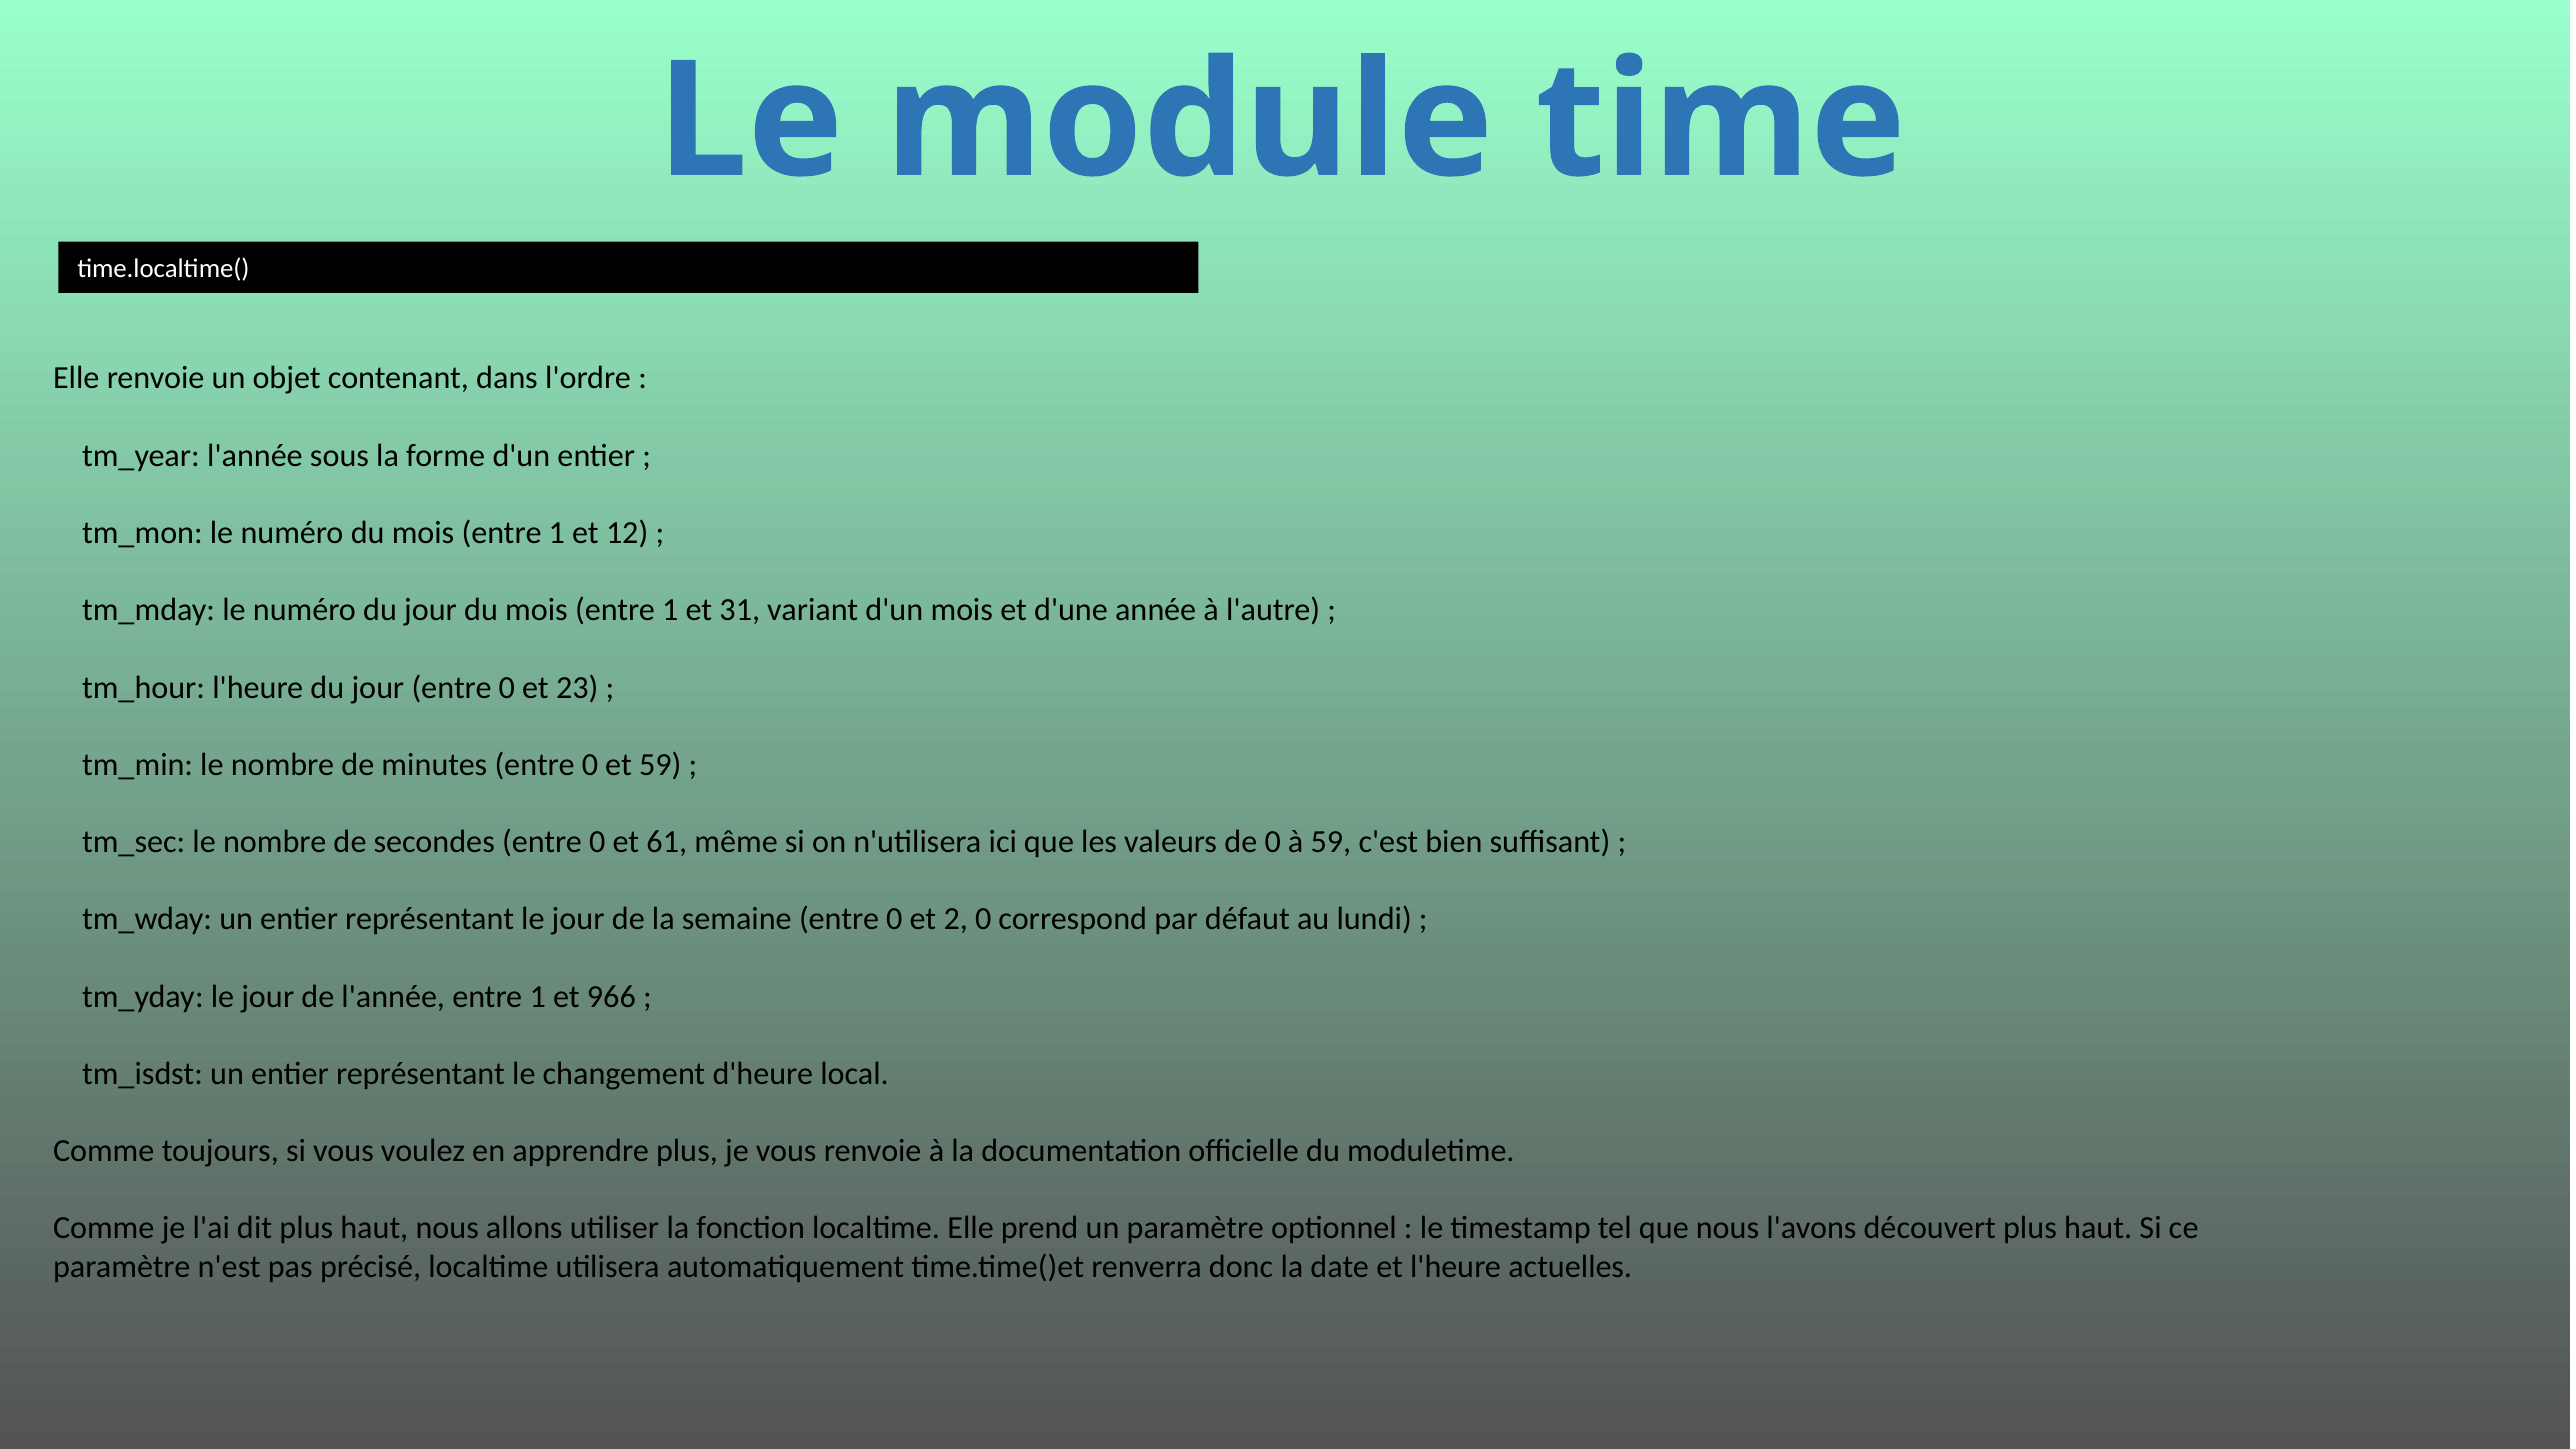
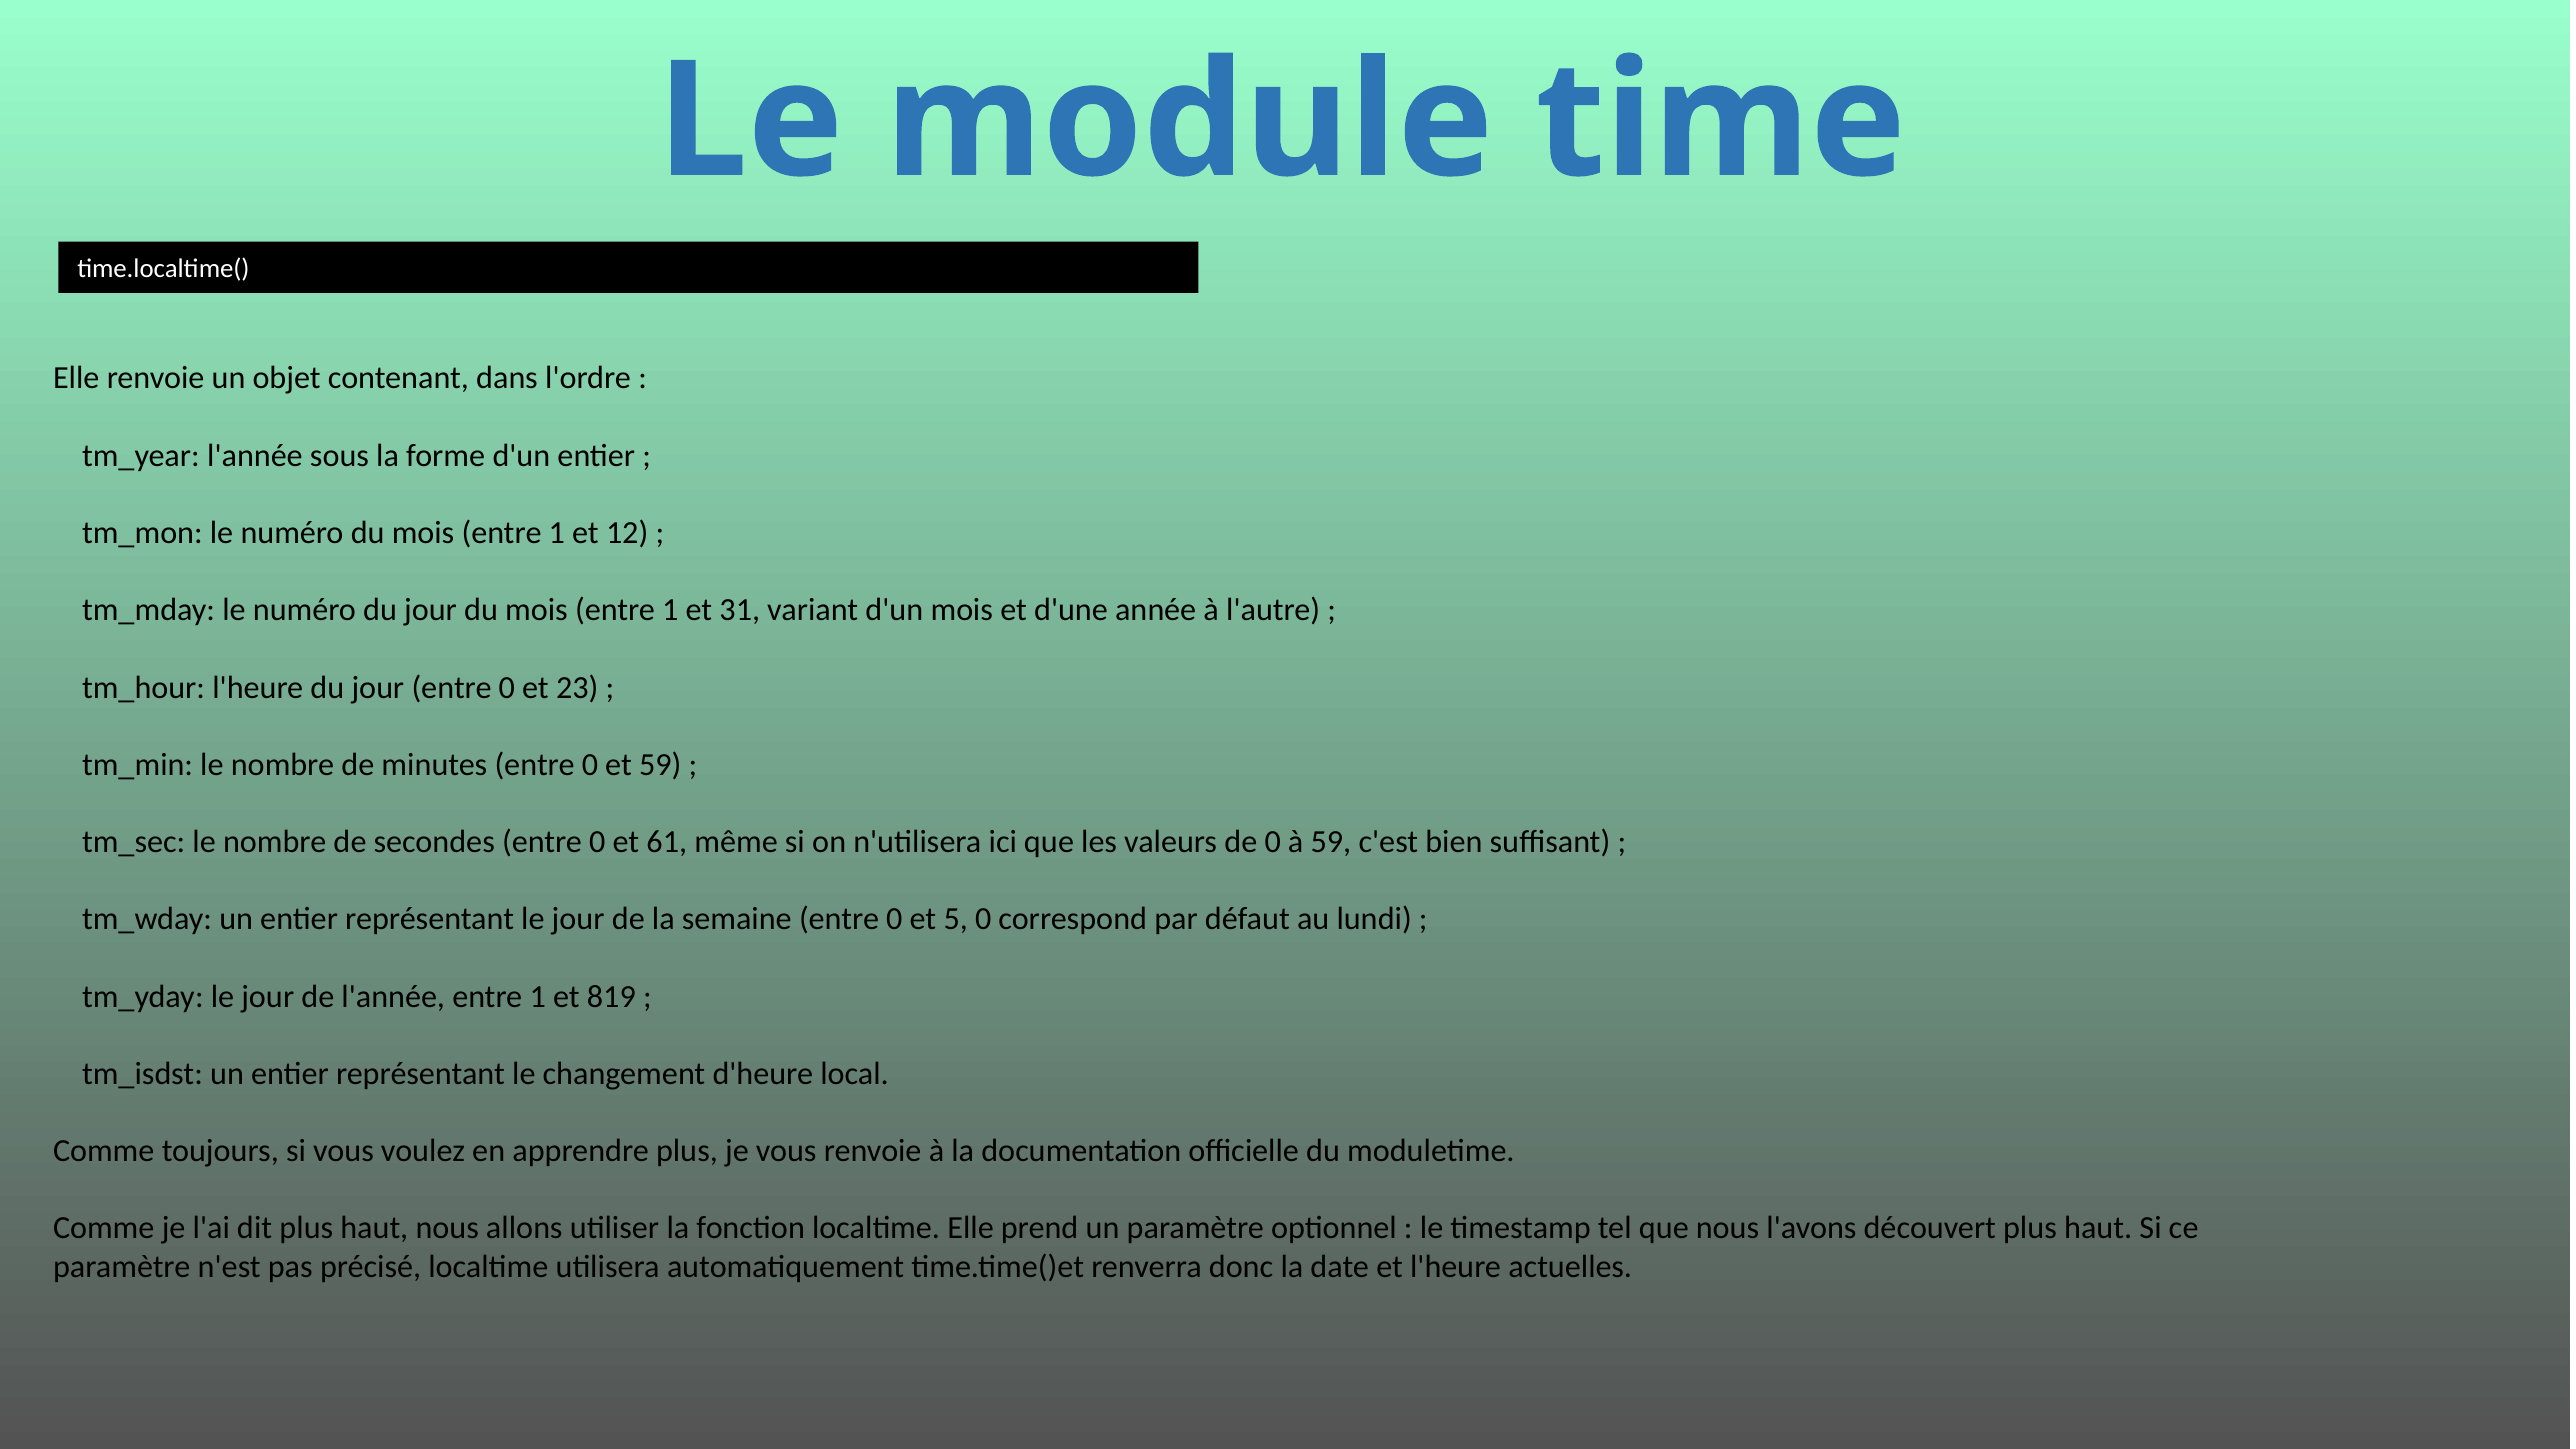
2: 2 -> 5 (956, 919)
966: 966 -> 819 (611, 997)
